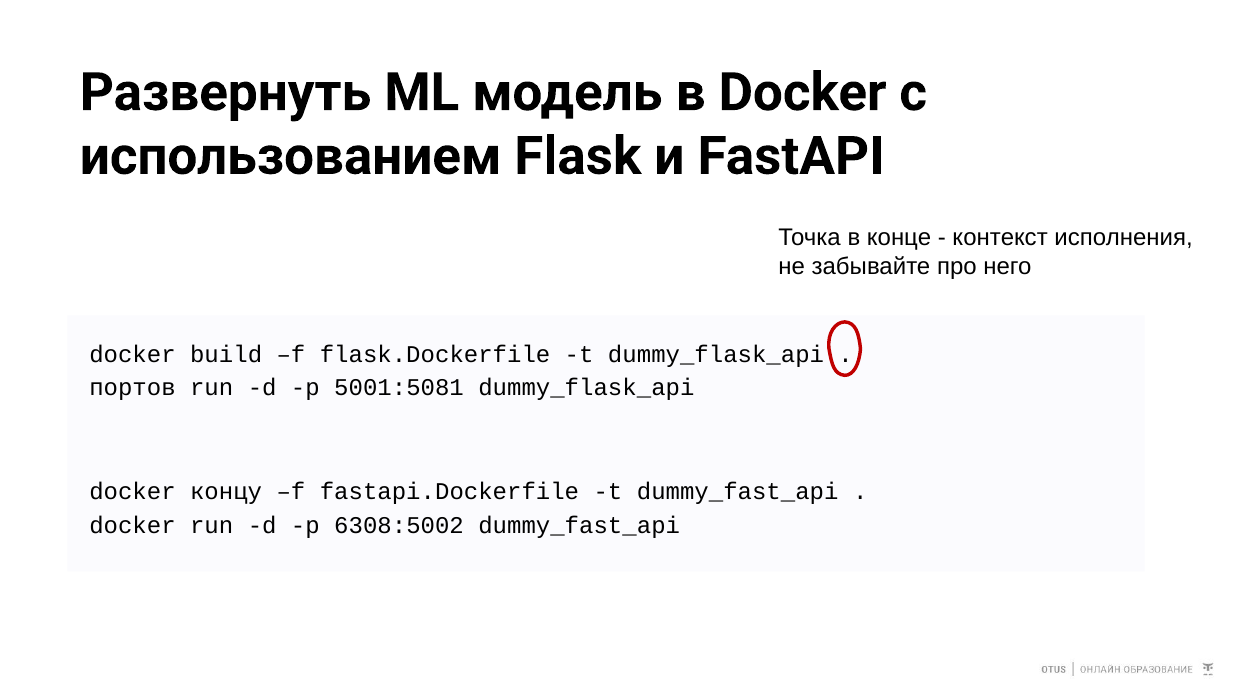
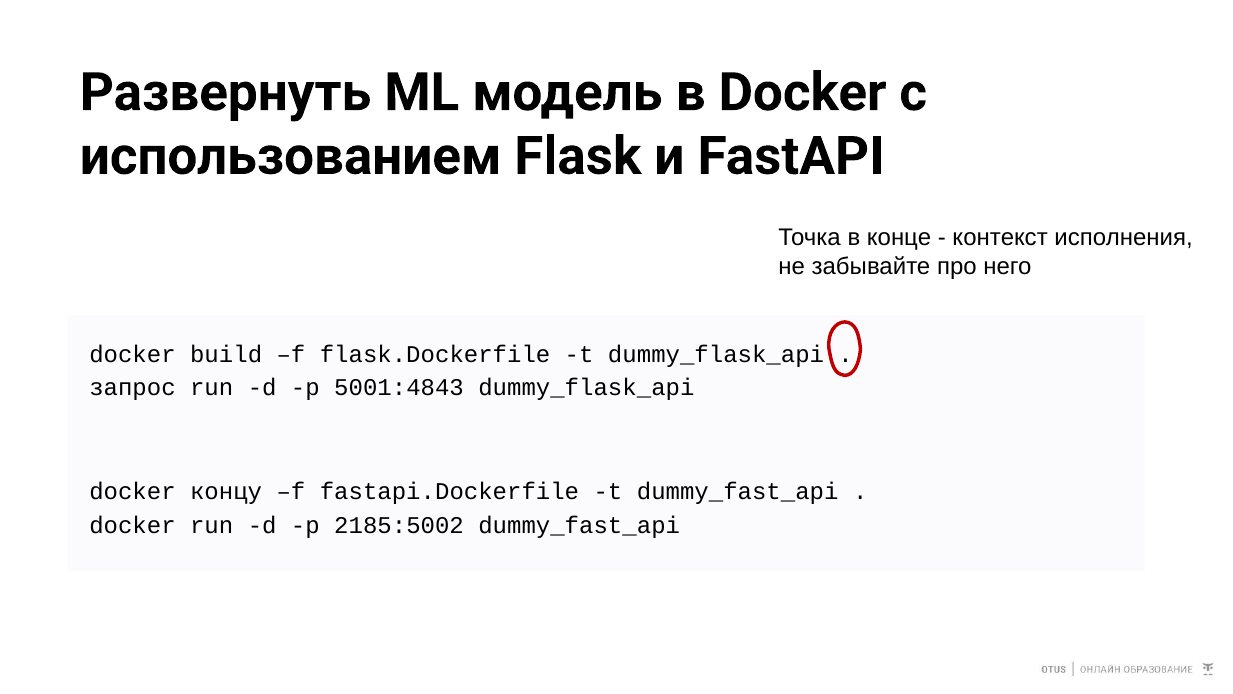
портов: портов -> запрос (132, 388)
5001:5081: 5001:5081 -> 5001:4843 (399, 388)
6308:5002: 6308:5002 -> 2185:5002 (399, 525)
